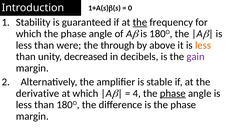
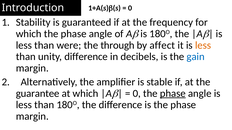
the underline: present -> none (140, 22)
above: above -> affect (162, 45)
unity decreased: decreased -> difference (86, 57)
gain colour: purple -> blue (196, 57)
derivative: derivative -> guarantee (38, 94)
4: 4 -> 0 (137, 94)
